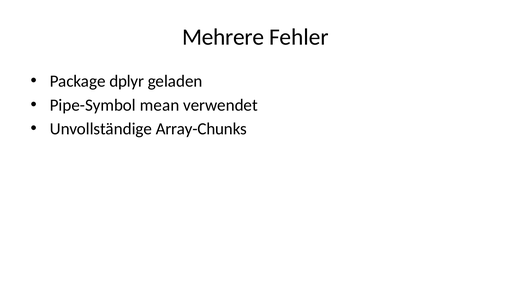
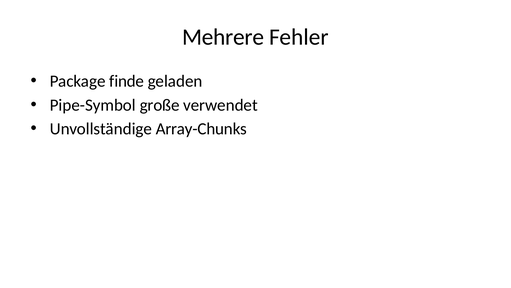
dplyr: dplyr -> finde (127, 81)
mean: mean -> große (160, 105)
